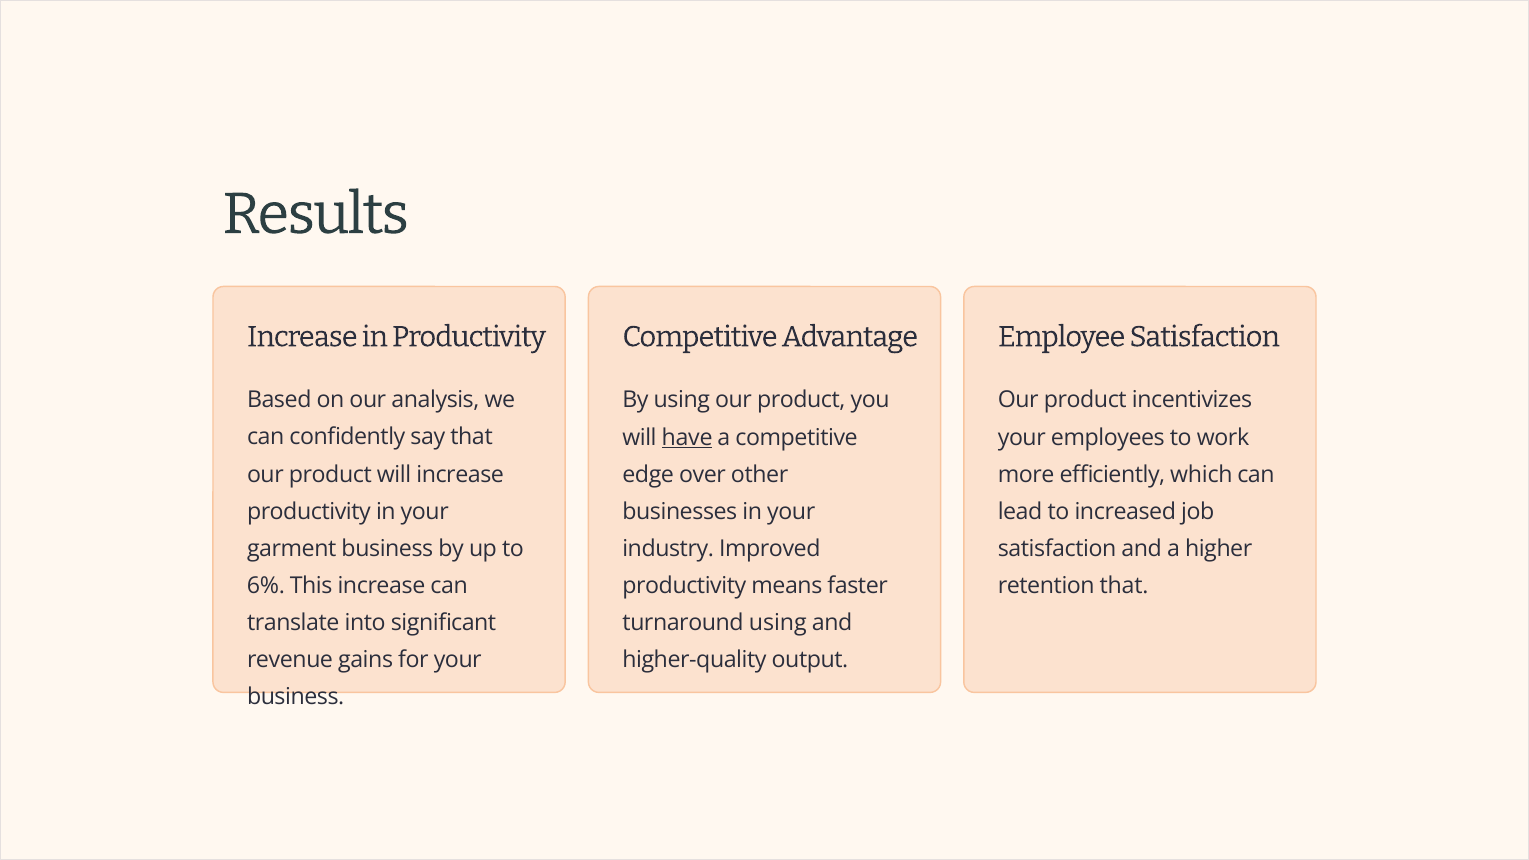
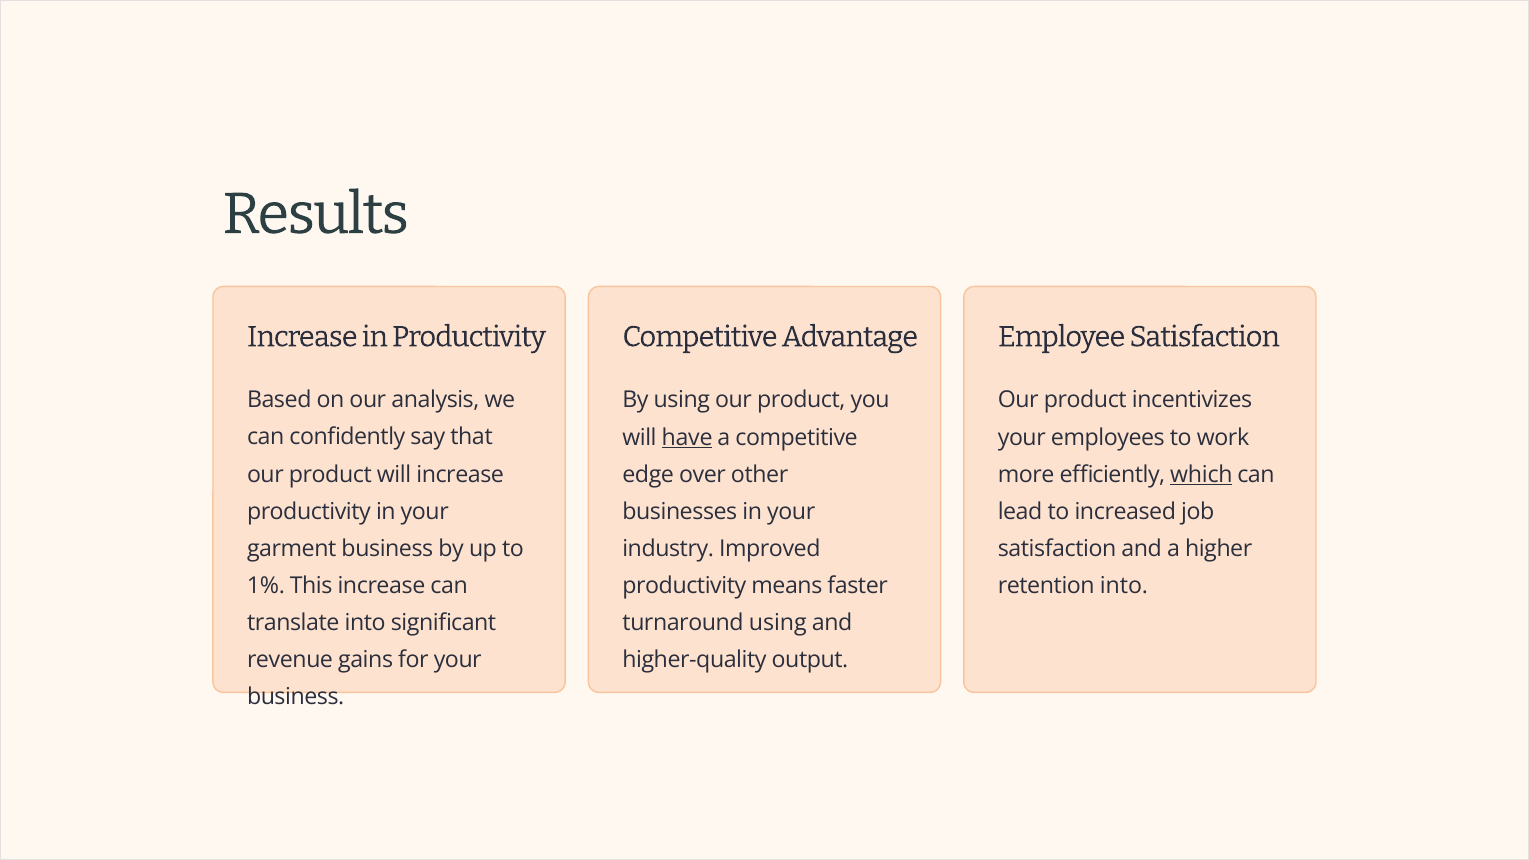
which underline: none -> present (1201, 475)
6%: 6% -> 1% (266, 586)
retention that: that -> into (1124, 586)
